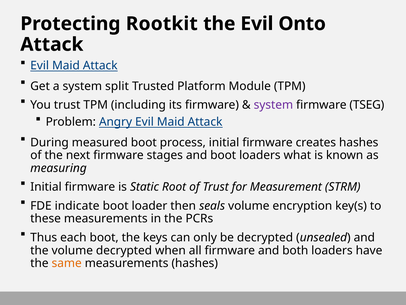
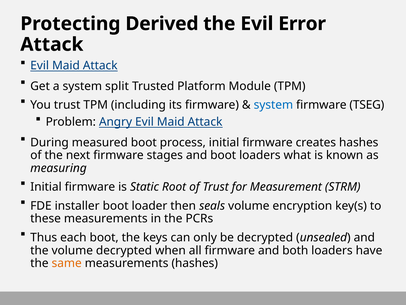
Rootkit: Rootkit -> Derived (162, 24)
Onto: Onto -> Error (302, 24)
system colour: purple -> blue (273, 105)
indicate: indicate -> installer (77, 206)
